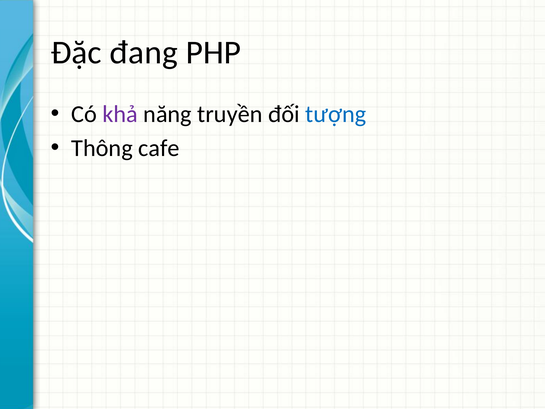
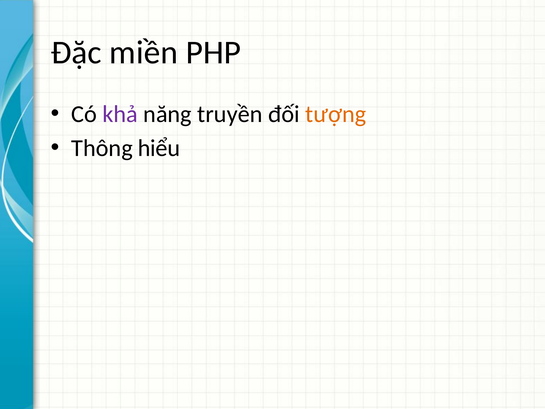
đang: đang -> miền (144, 52)
tượng colour: blue -> orange (336, 114)
cafe: cafe -> hiểu (159, 148)
